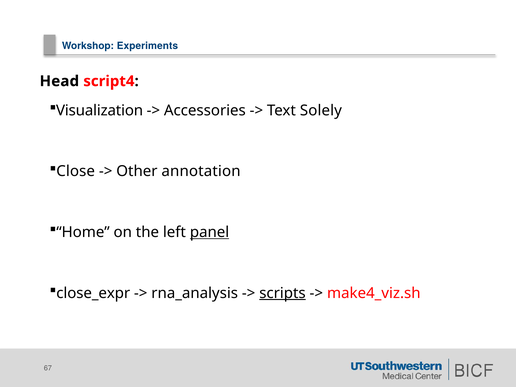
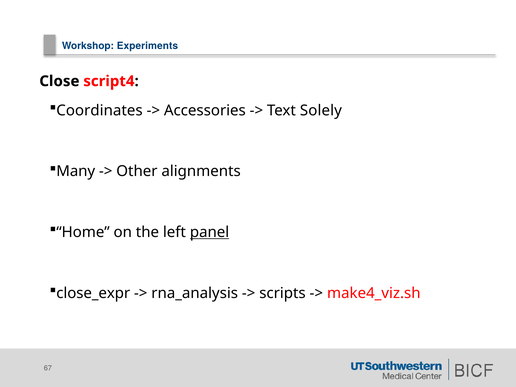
Head: Head -> Close (59, 81)
Visualization: Visualization -> Coordinates (99, 110)
Close: Close -> Many (76, 171)
annotation: annotation -> alignments (201, 171)
scripts underline: present -> none (282, 293)
